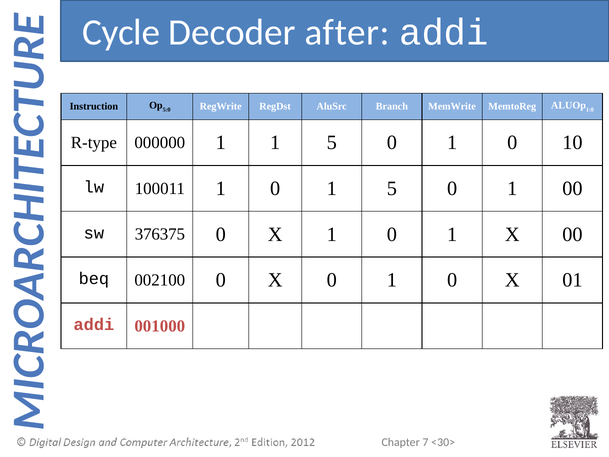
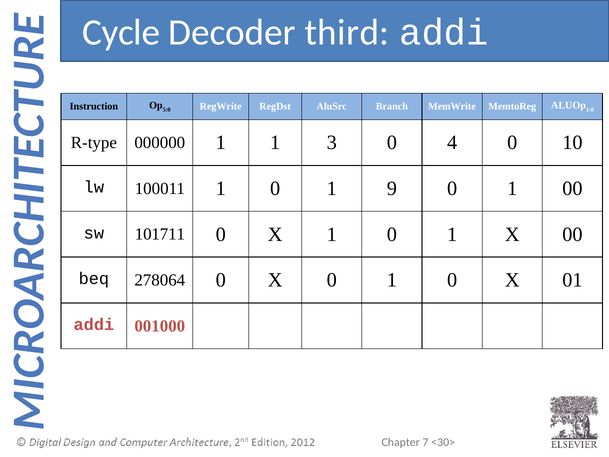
after: after -> third (347, 32)
1 1 5: 5 -> 3 (332, 143)
1: 1 -> 4 (452, 143)
0 1 5: 5 -> 9 (392, 188)
376375: 376375 -> 101711 (160, 234)
002100: 002100 -> 278064 (160, 280)
